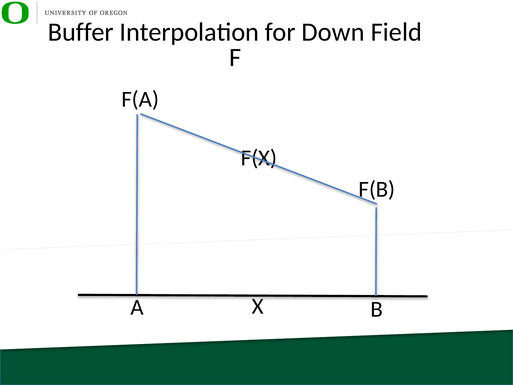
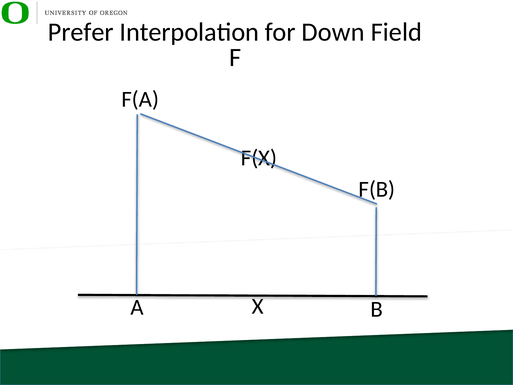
Buffer: Buffer -> Prefer (81, 32)
